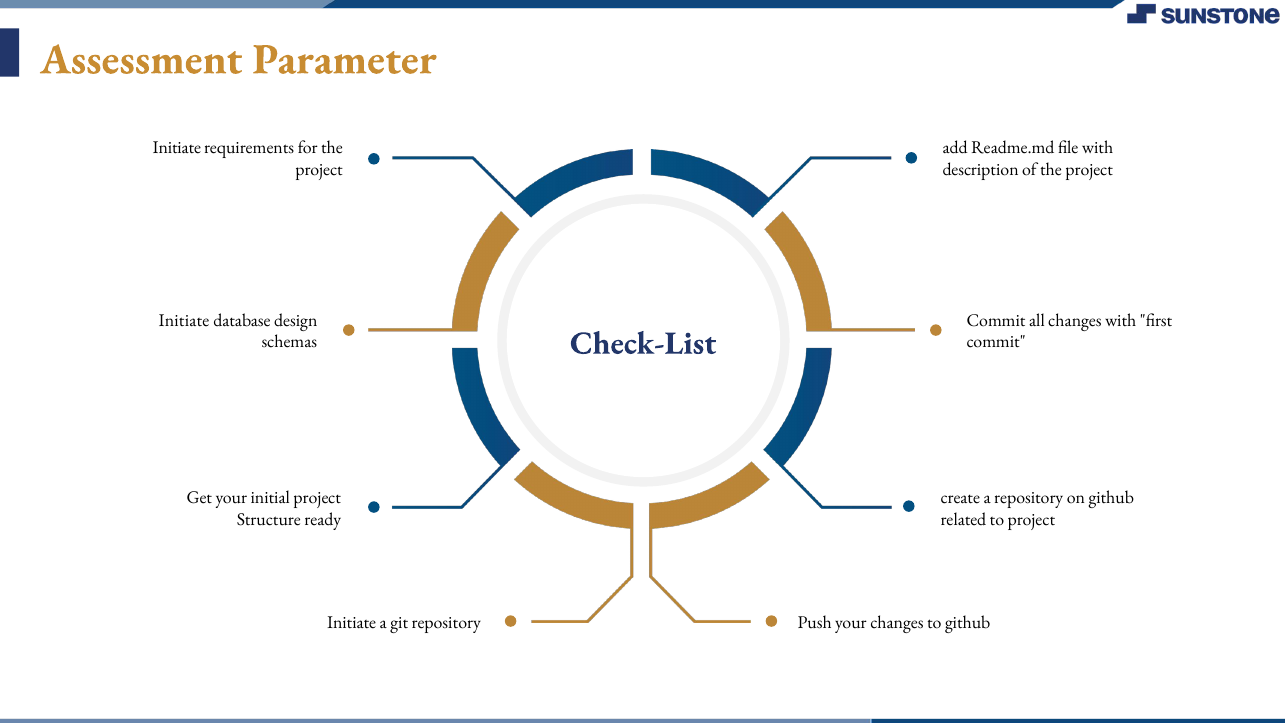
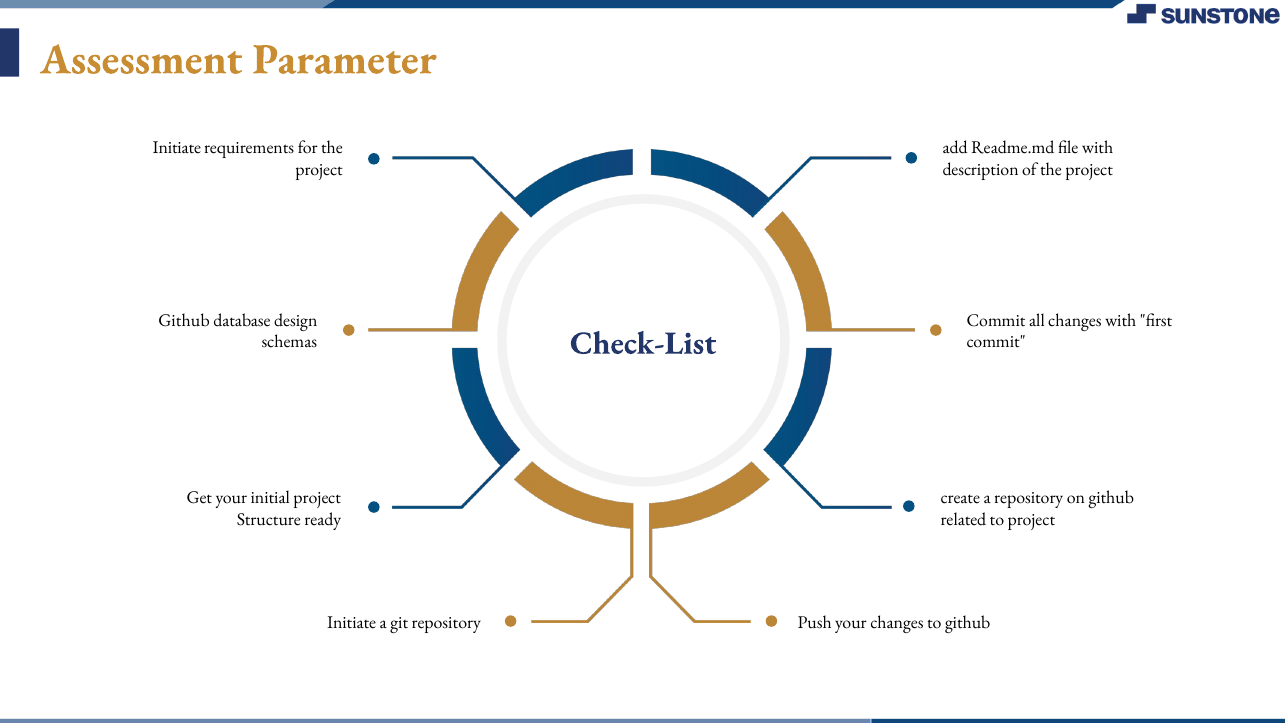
Initiate: Initiate -> Github (184, 321)
